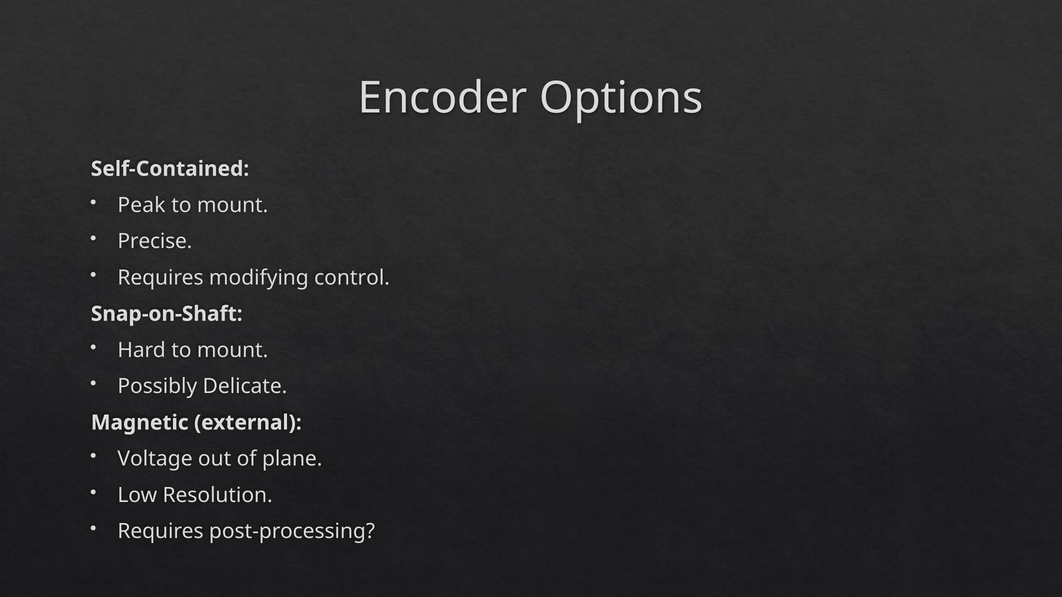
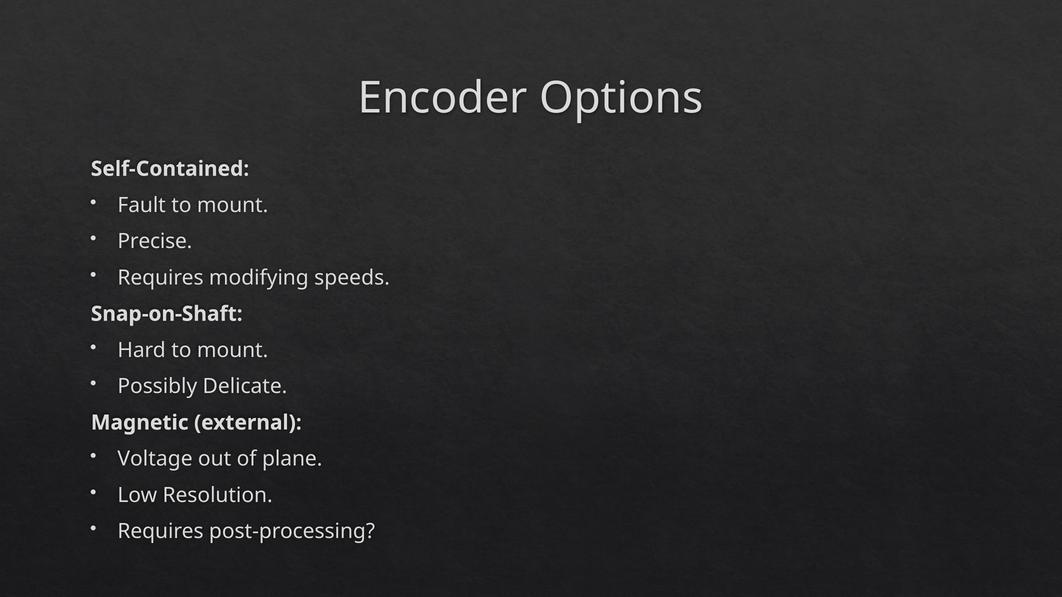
Peak: Peak -> Fault (142, 205)
control: control -> speeds (352, 278)
